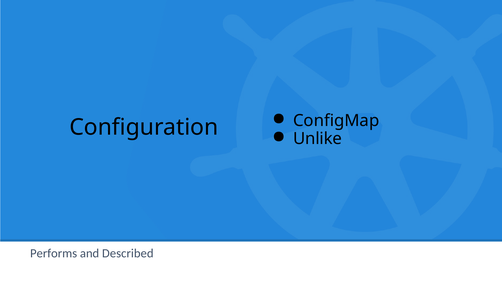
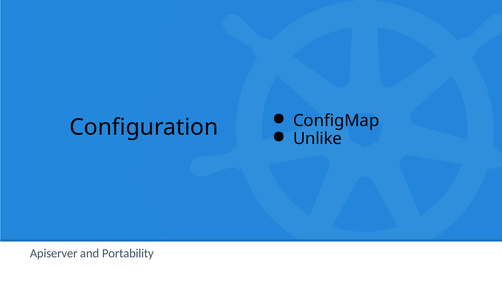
Performs: Performs -> Apiserver (54, 254)
Described: Described -> Portability (128, 254)
